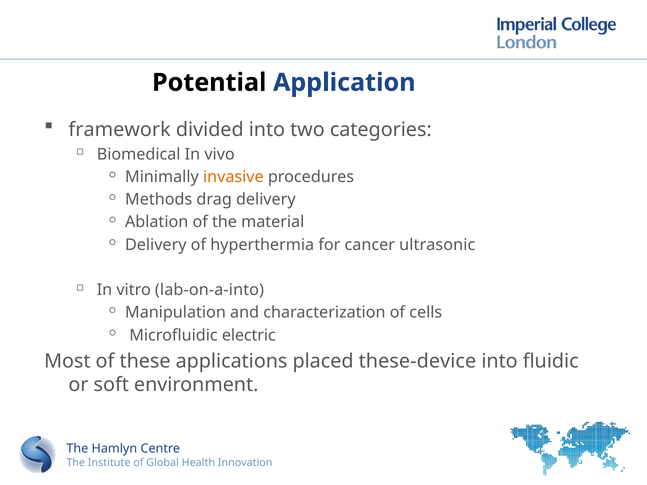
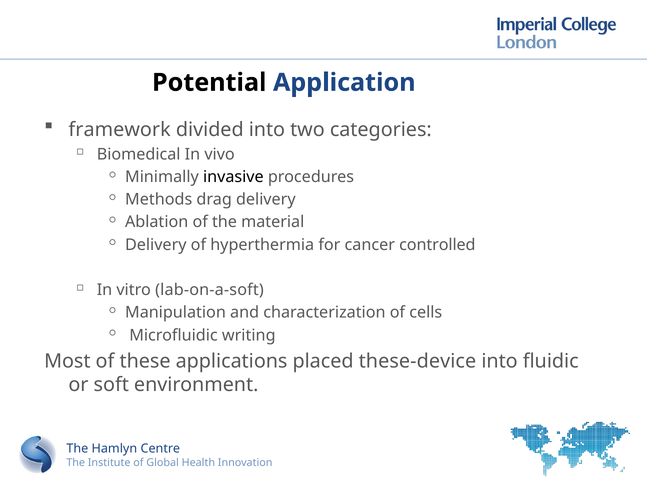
invasive colour: orange -> black (233, 177)
ultrasonic: ultrasonic -> controlled (437, 245)
lab-on-a-into: lab-on-a-into -> lab-on-a-soft (209, 290)
electric: electric -> writing (249, 335)
